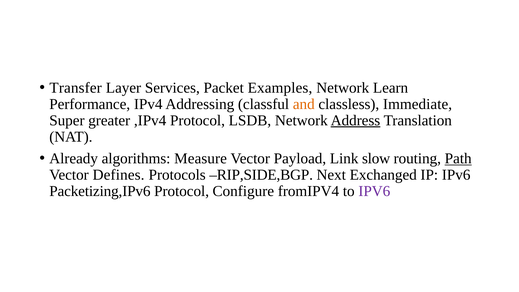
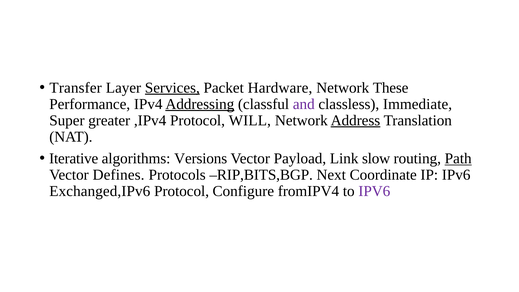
Services underline: none -> present (172, 88)
Examples: Examples -> Hardware (280, 88)
Learn: Learn -> These (391, 88)
Addressing underline: none -> present (200, 104)
and colour: orange -> purple (304, 104)
LSDB: LSDB -> WILL (250, 120)
Already: Already -> Iterative (74, 158)
Measure: Measure -> Versions (201, 158)
RIP,SIDE,BGP: RIP,SIDE,BGP -> RIP,BITS,BGP (261, 175)
Exchanged: Exchanged -> Coordinate (383, 175)
Packetizing,IPv6: Packetizing,IPv6 -> Exchanged,IPv6 (100, 191)
